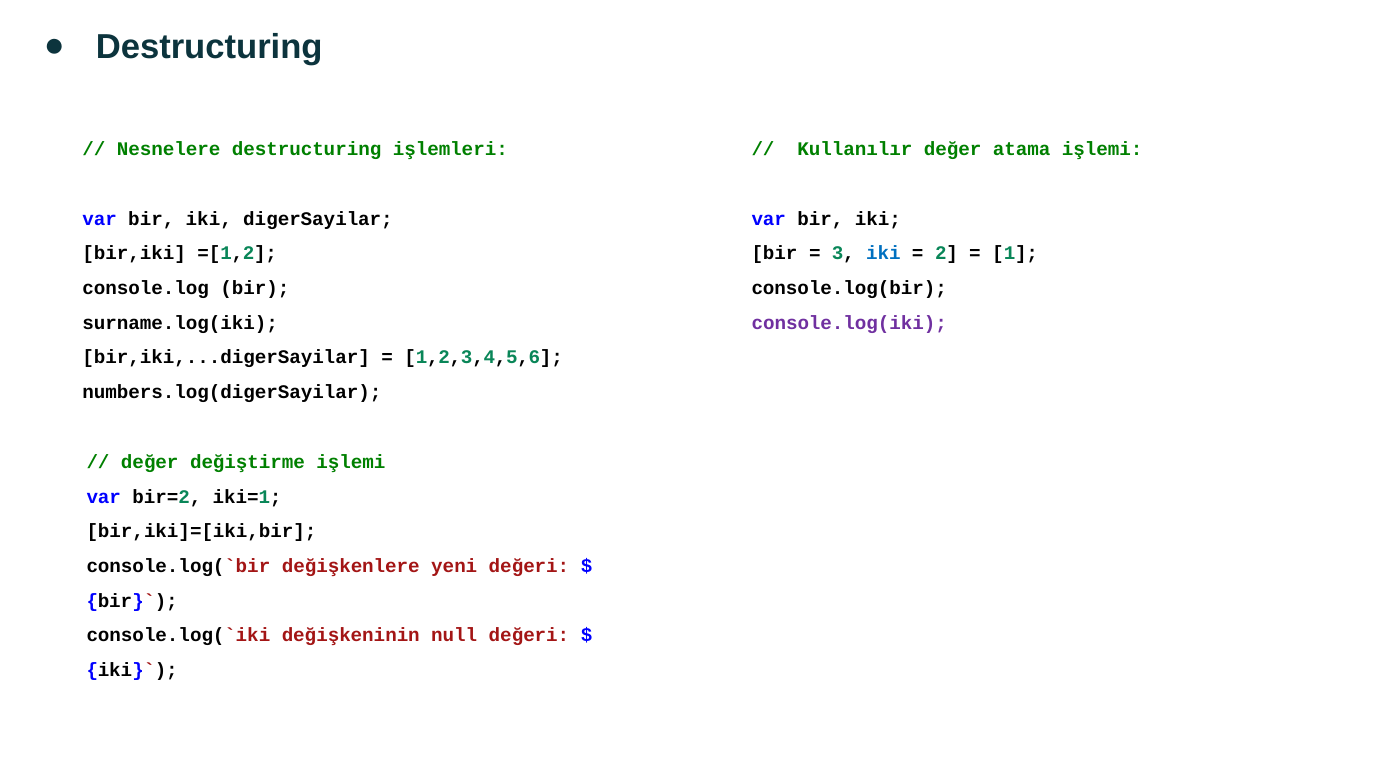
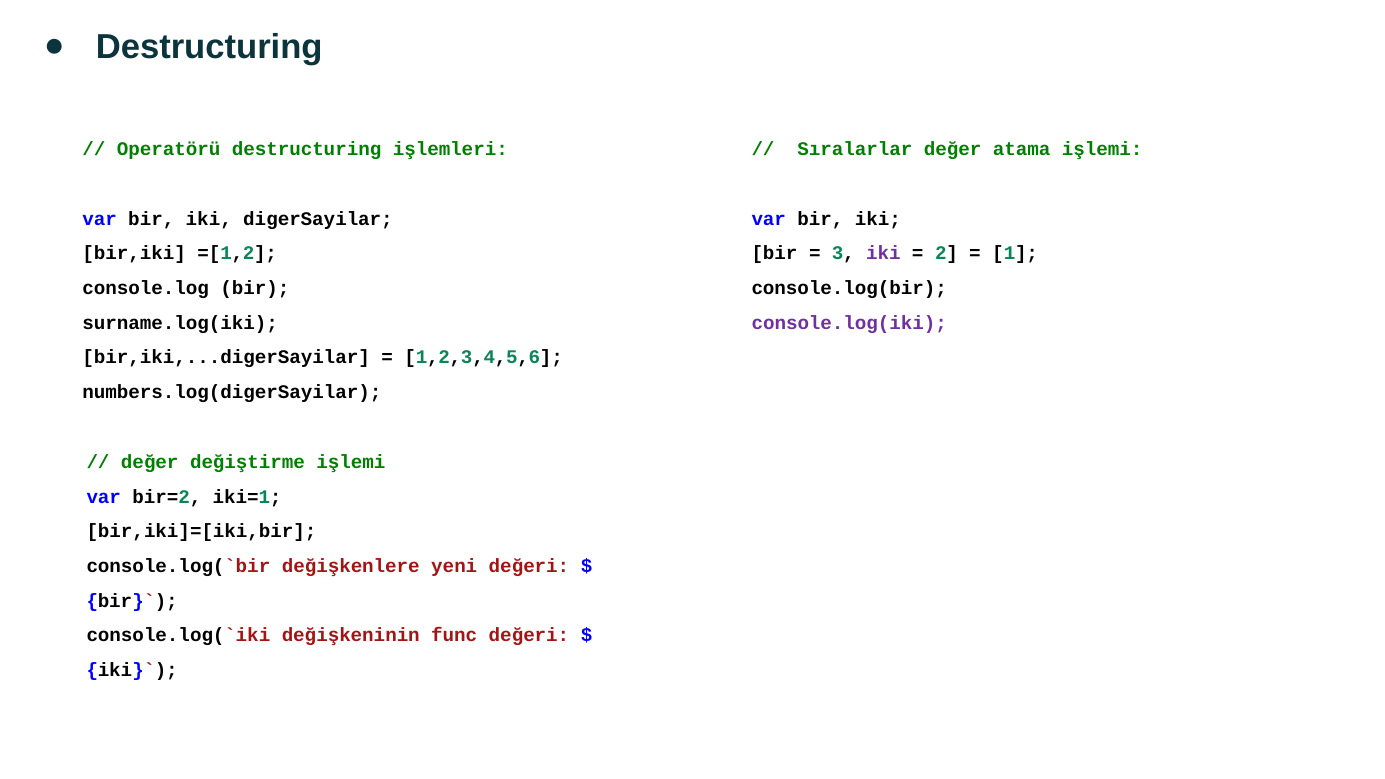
Nesnelere: Nesnelere -> Operatörü (169, 150)
Kullanılır: Kullanılır -> Sıralarlar (855, 150)
iki colour: blue -> purple (883, 254)
null: null -> func (454, 635)
